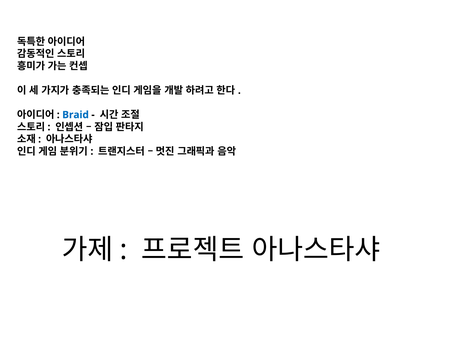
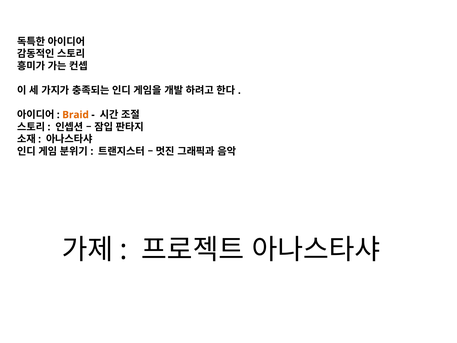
Braid colour: blue -> orange (76, 115)
